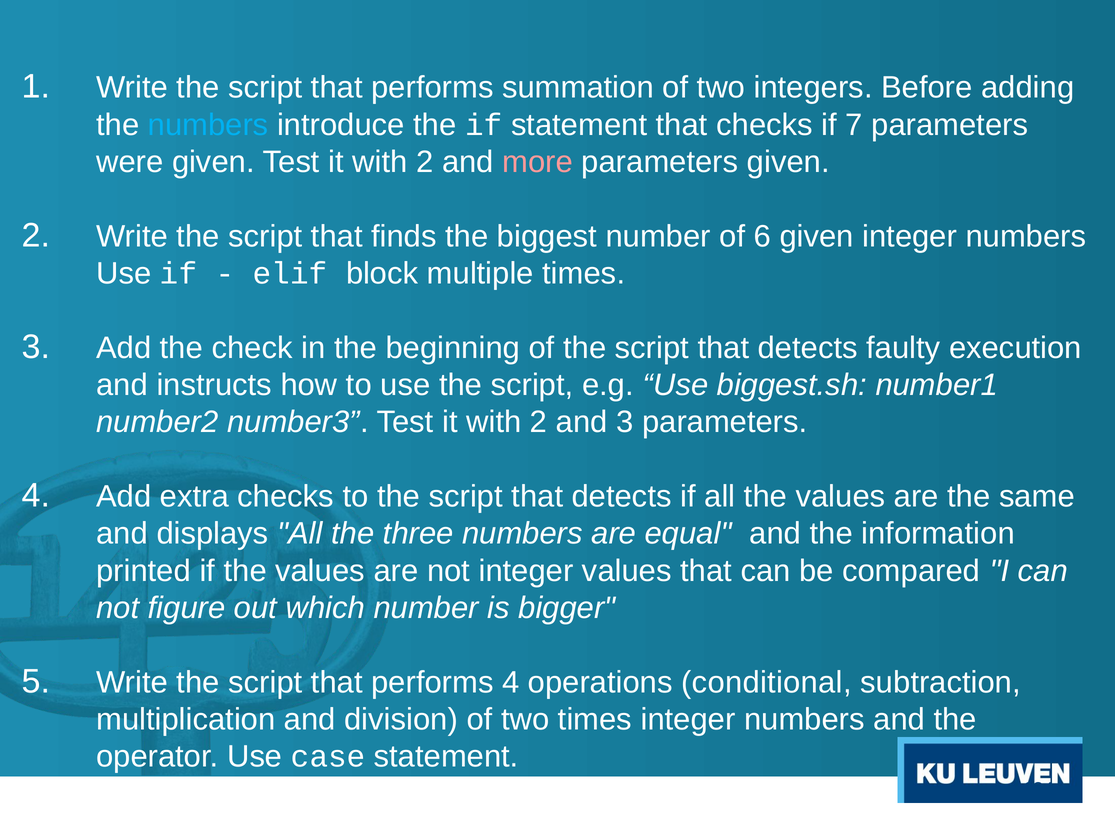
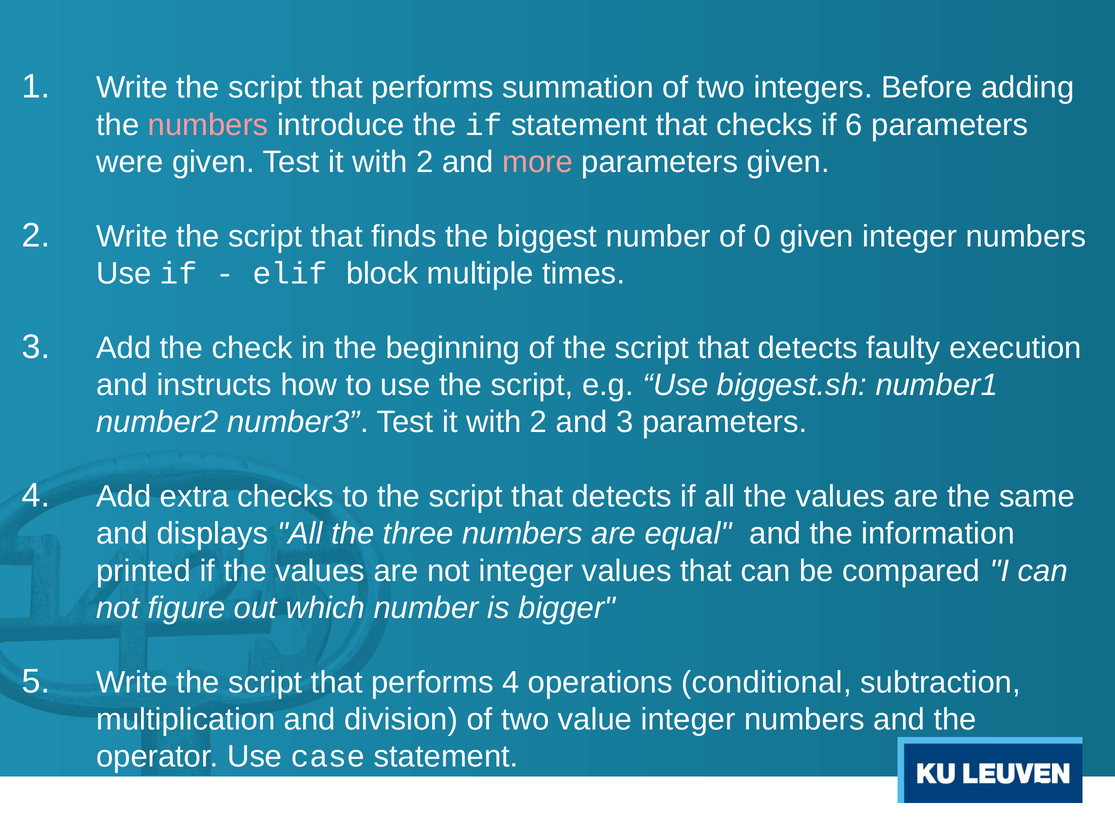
numbers colour: light blue -> pink (208, 125)
7: 7 -> 6 (854, 125)
6: 6 -> 0 (762, 236)
two times: times -> value (595, 720)
